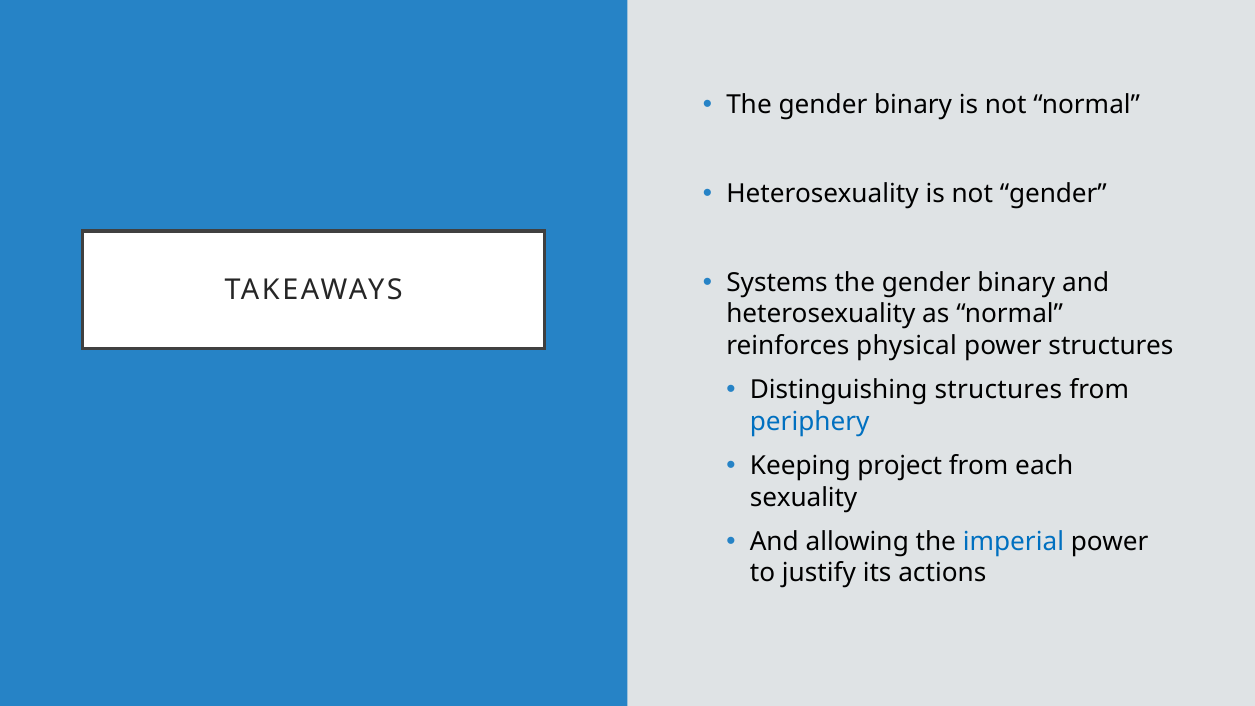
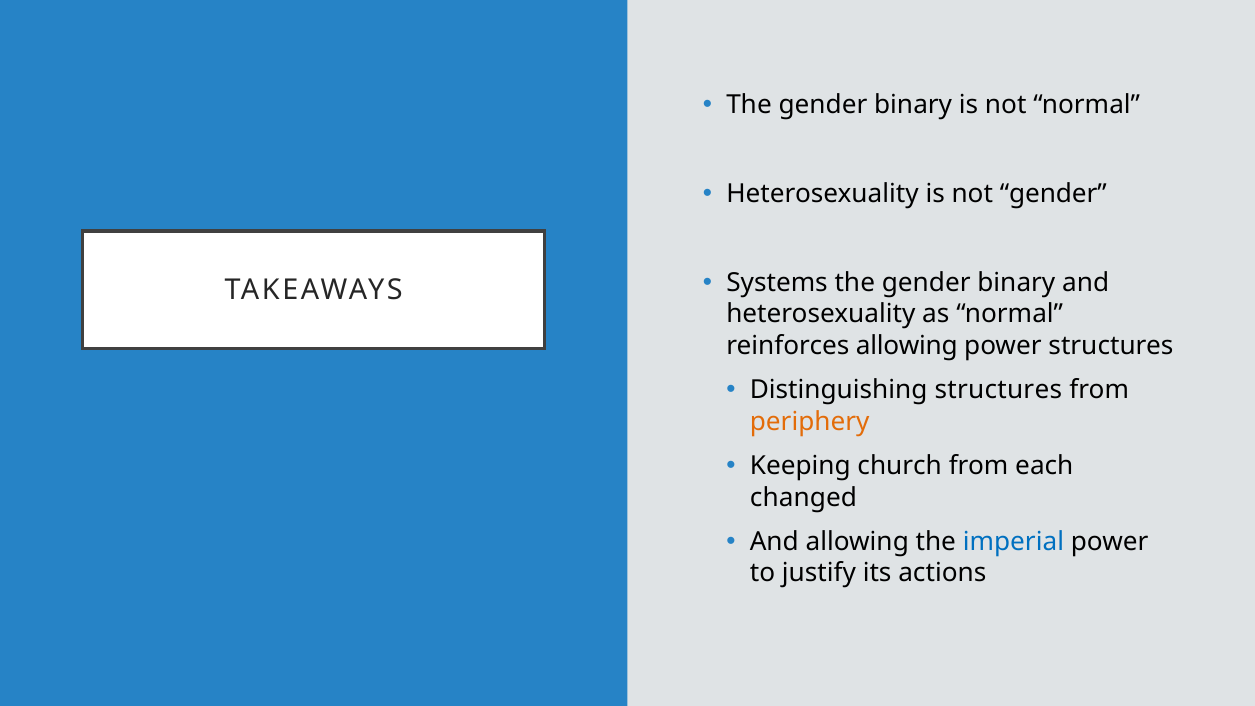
reinforces physical: physical -> allowing (907, 346)
periphery colour: blue -> orange (810, 422)
project: project -> church (900, 466)
sexuality: sexuality -> changed (803, 497)
